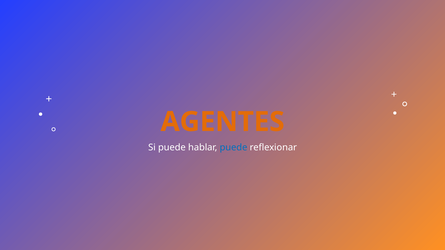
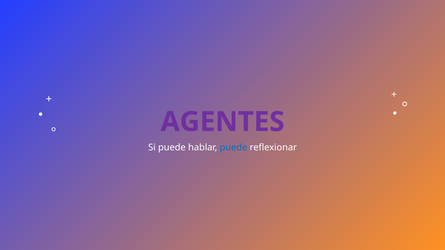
AGENTES colour: orange -> purple (223, 122)
